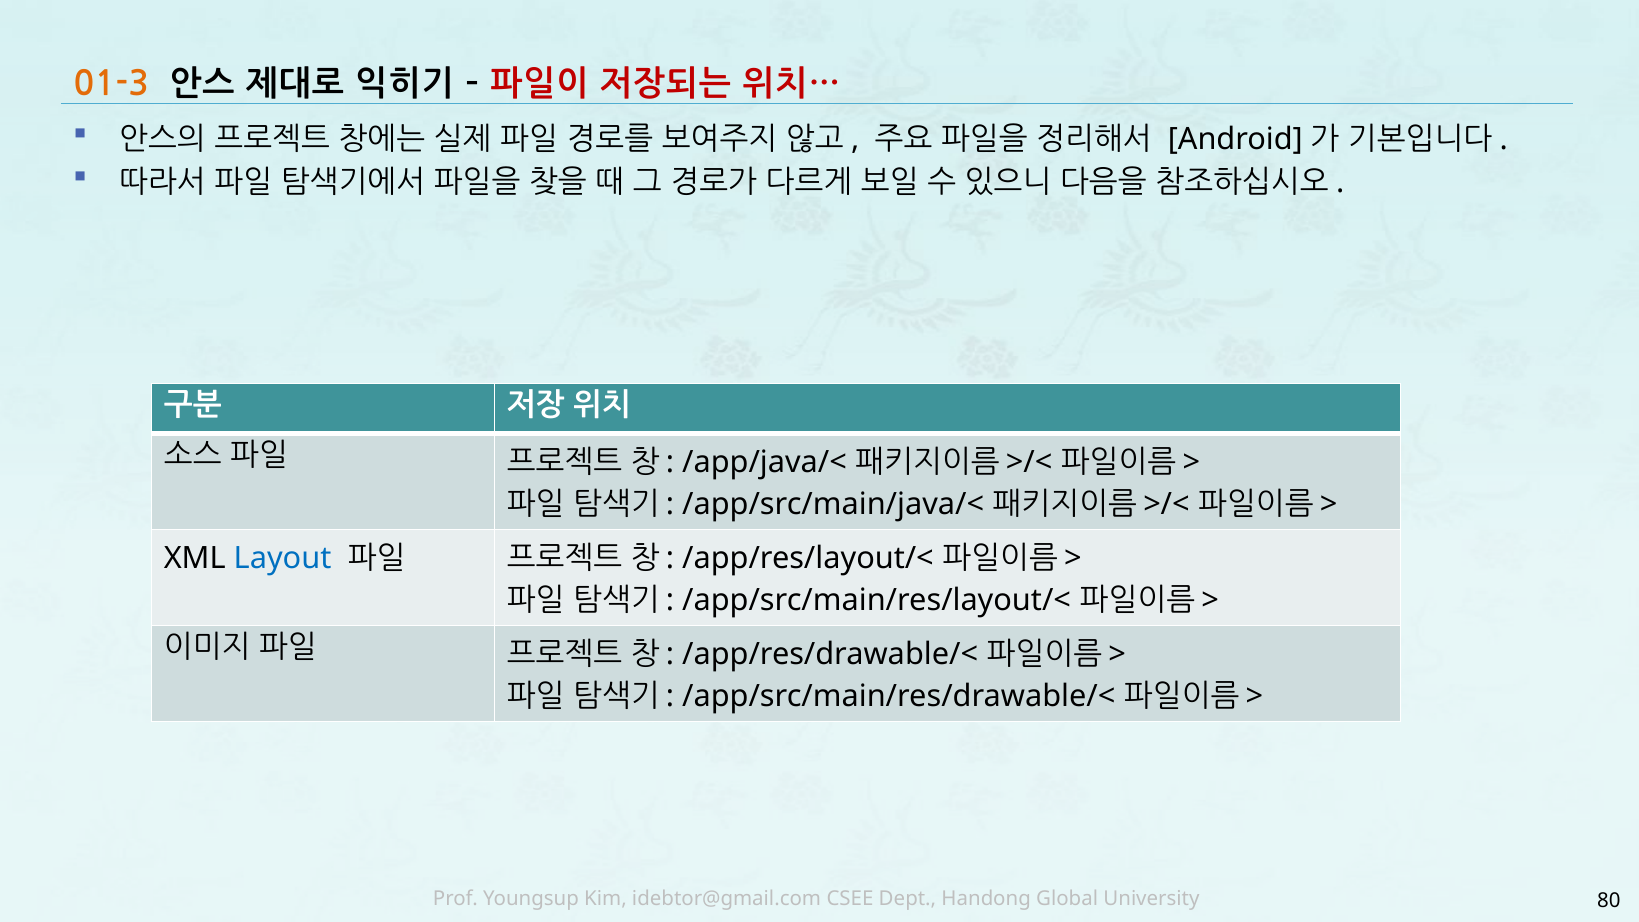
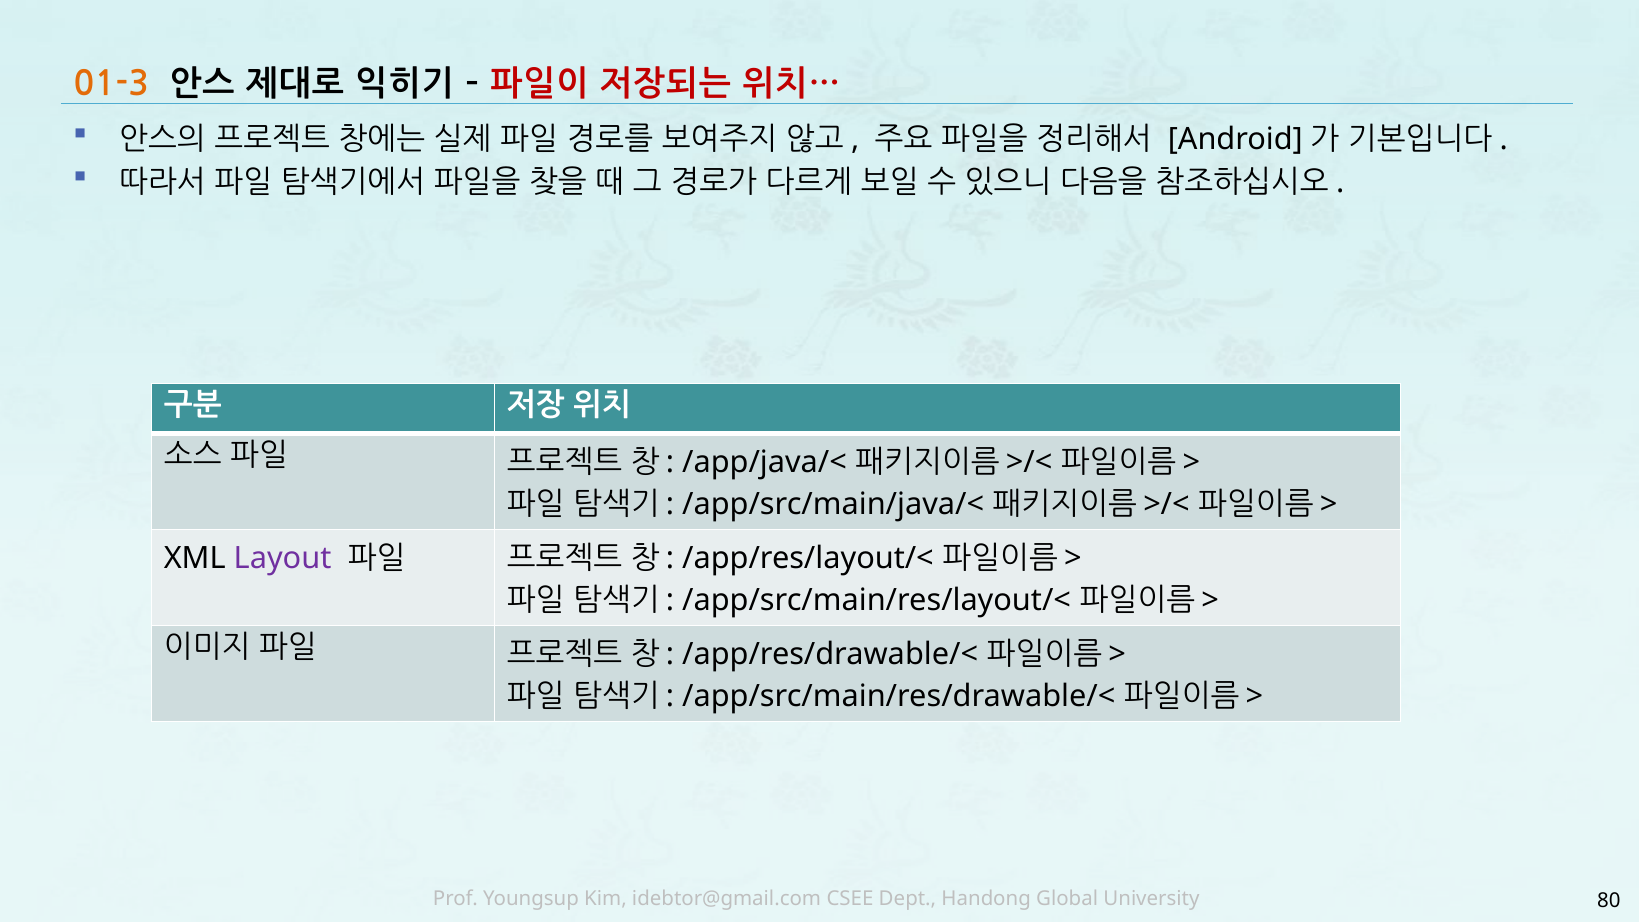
Layout colour: blue -> purple (283, 558)
